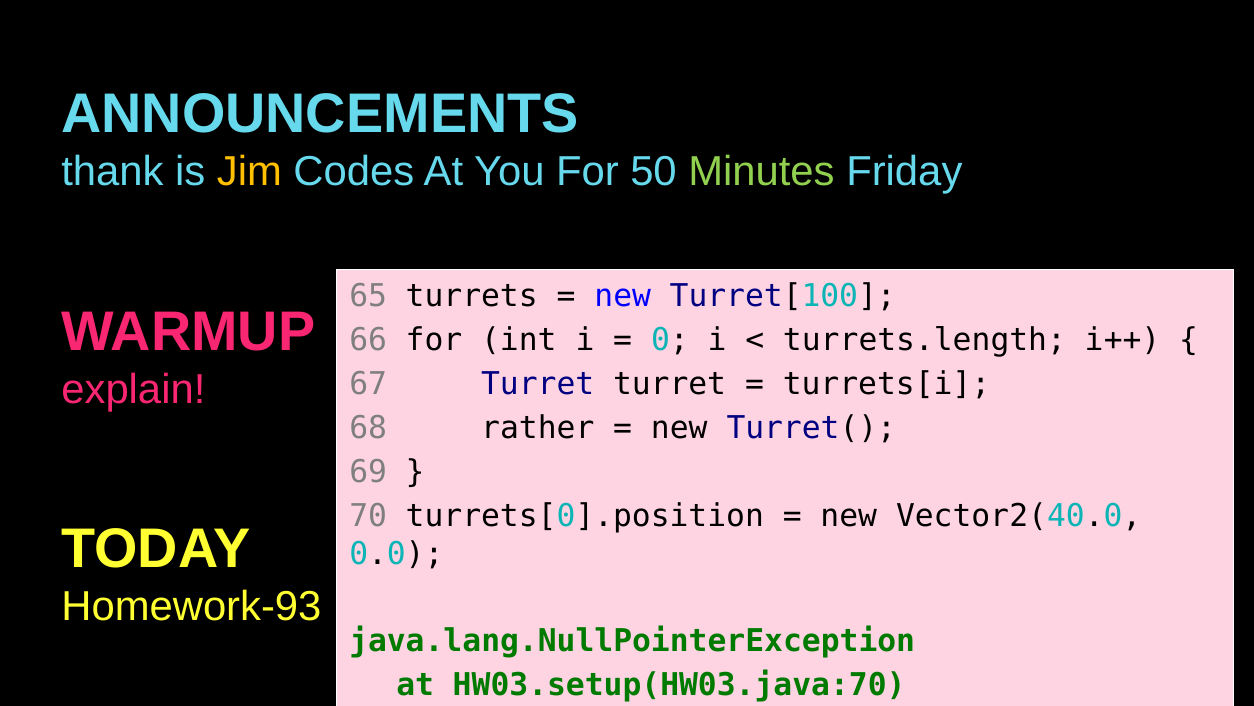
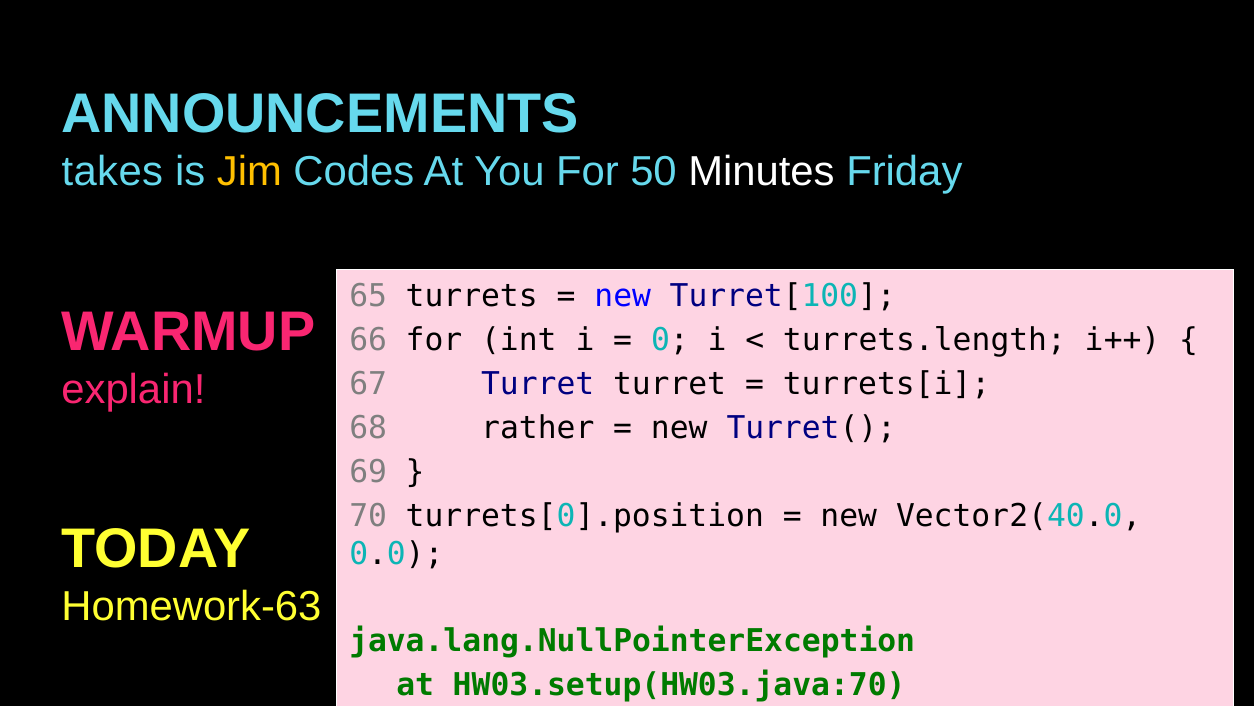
thank: thank -> takes (112, 172)
Minutes colour: light green -> white (762, 172)
Homework-93: Homework-93 -> Homework-63 (191, 606)
